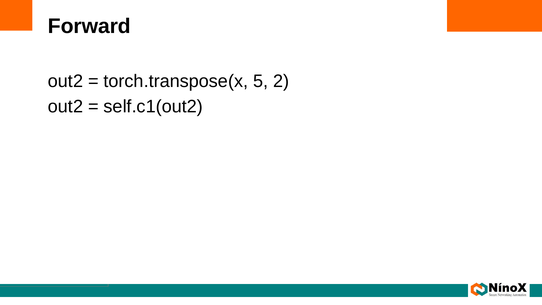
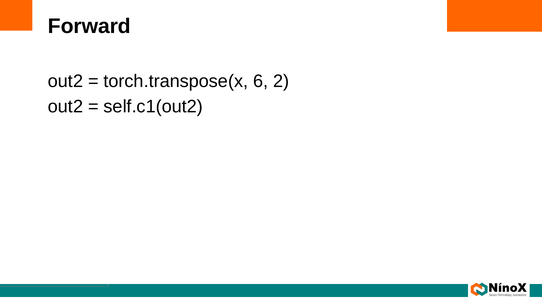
5: 5 -> 6 (261, 81)
